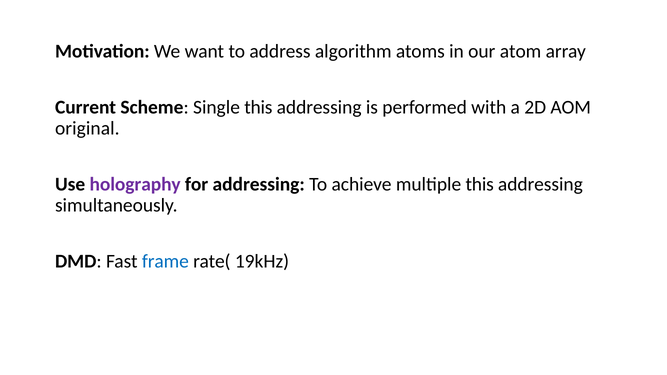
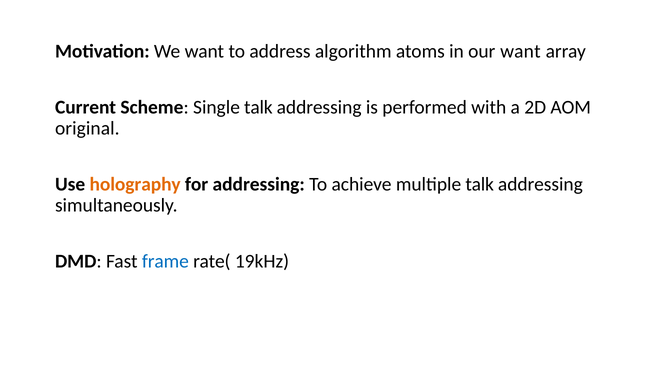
our atom: atom -> want (520, 51)
Single this: this -> talk (258, 107)
holography colour: purple -> orange (135, 184)
multiple this: this -> talk (480, 184)
